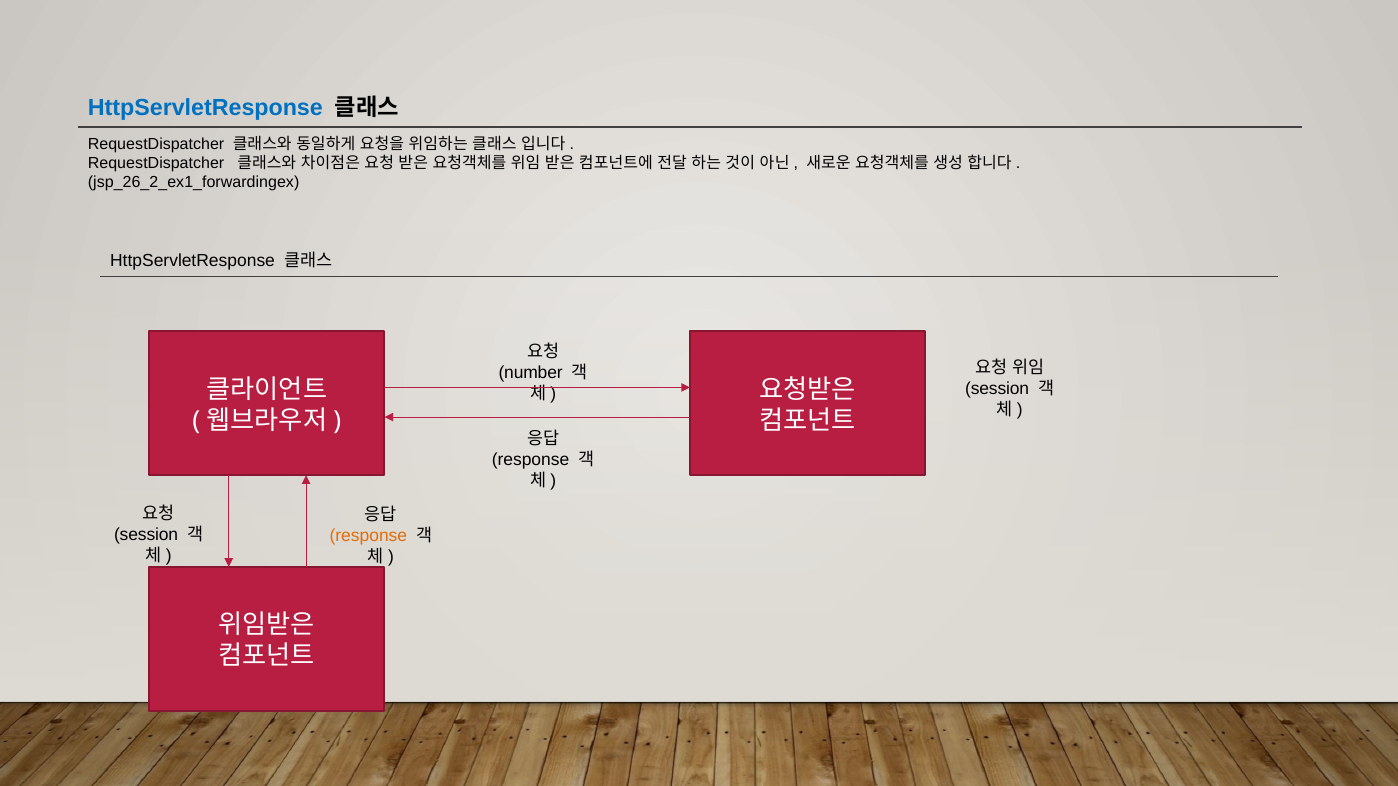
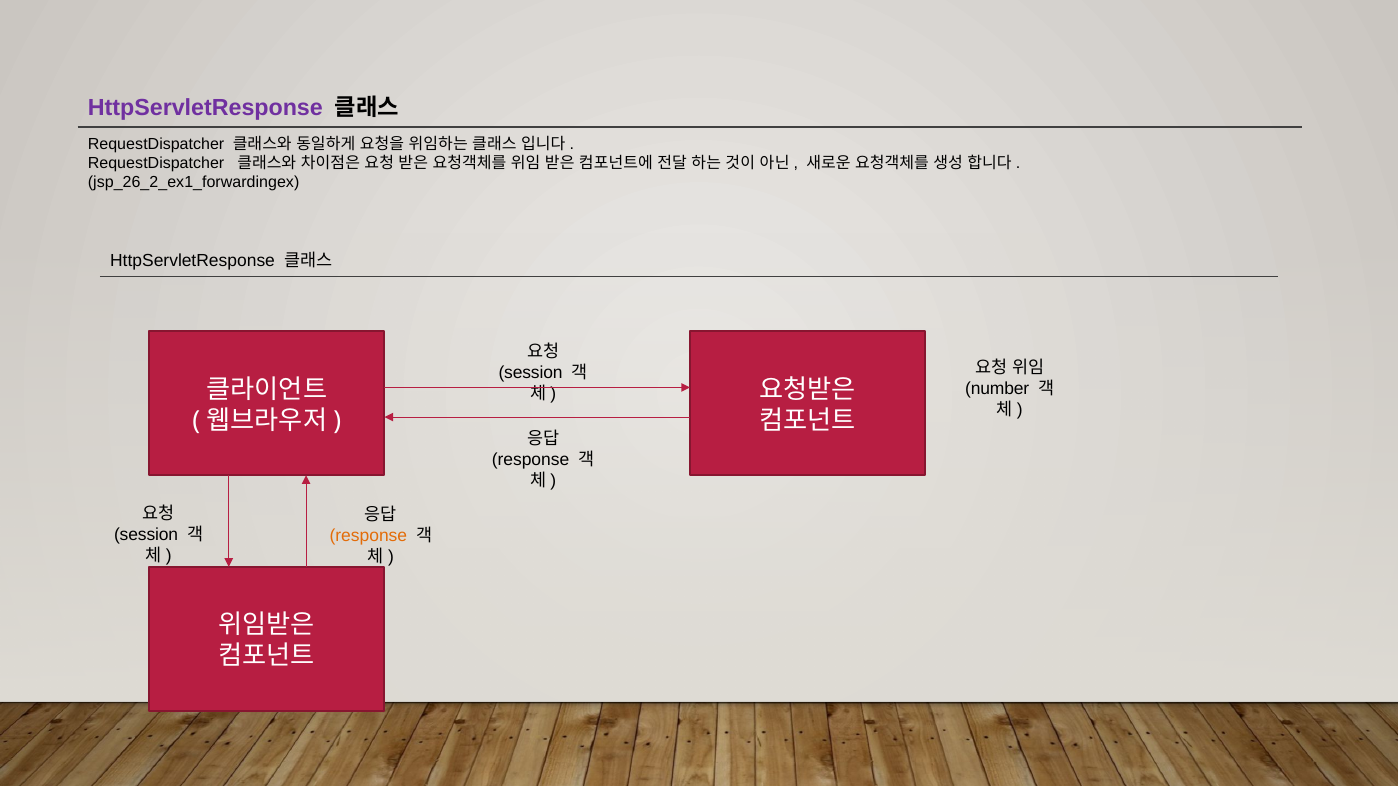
HttpServletResponse colour: blue -> purple (205, 108)
number: number -> session (531, 373)
session: session -> number (997, 389)
